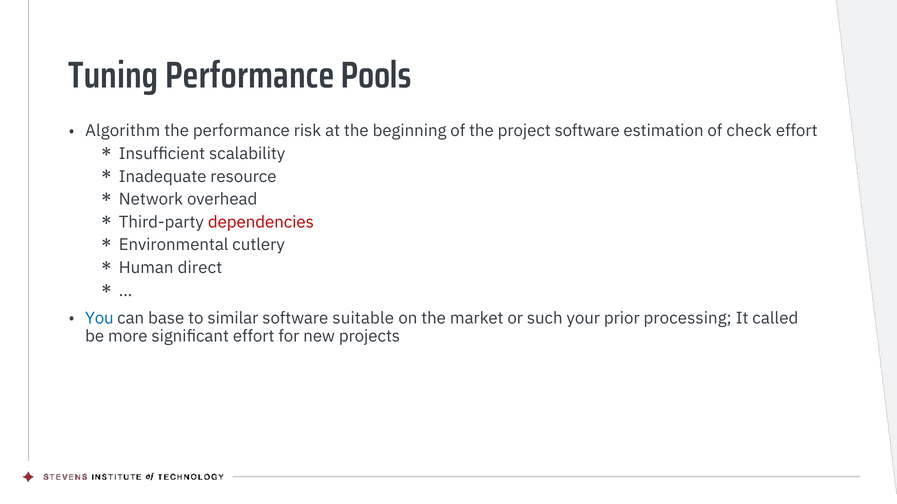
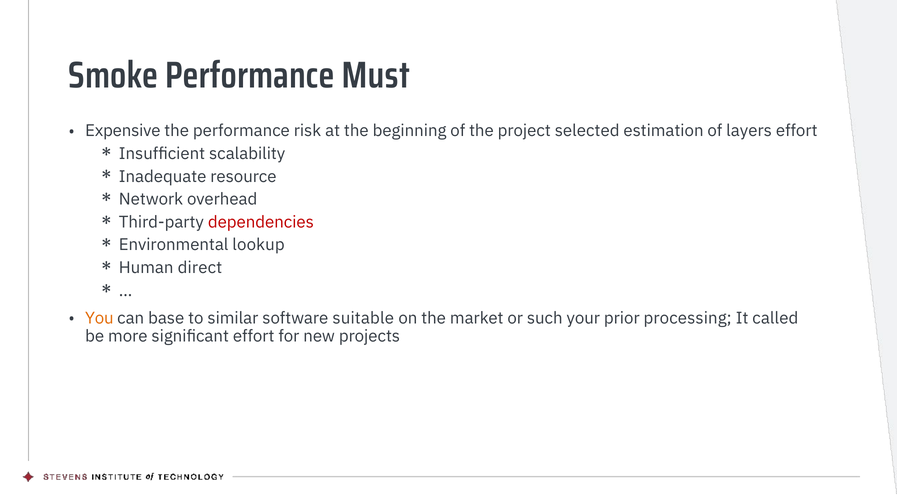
Tuning: Tuning -> Smoke (113, 75)
Pools: Pools -> Must (376, 75)
Algorithm: Algorithm -> Expensive (123, 131)
project software: software -> selected (587, 131)
check: check -> layers (749, 131)
cutlery: cutlery -> lookup (259, 245)
You colour: blue -> orange (99, 318)
